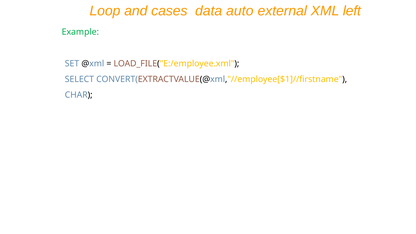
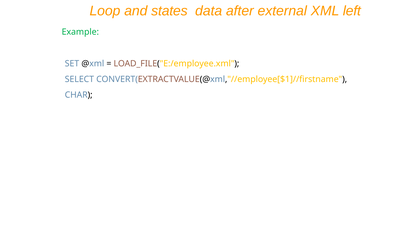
cases: cases -> states (169, 11)
auto: auto -> after (240, 11)
